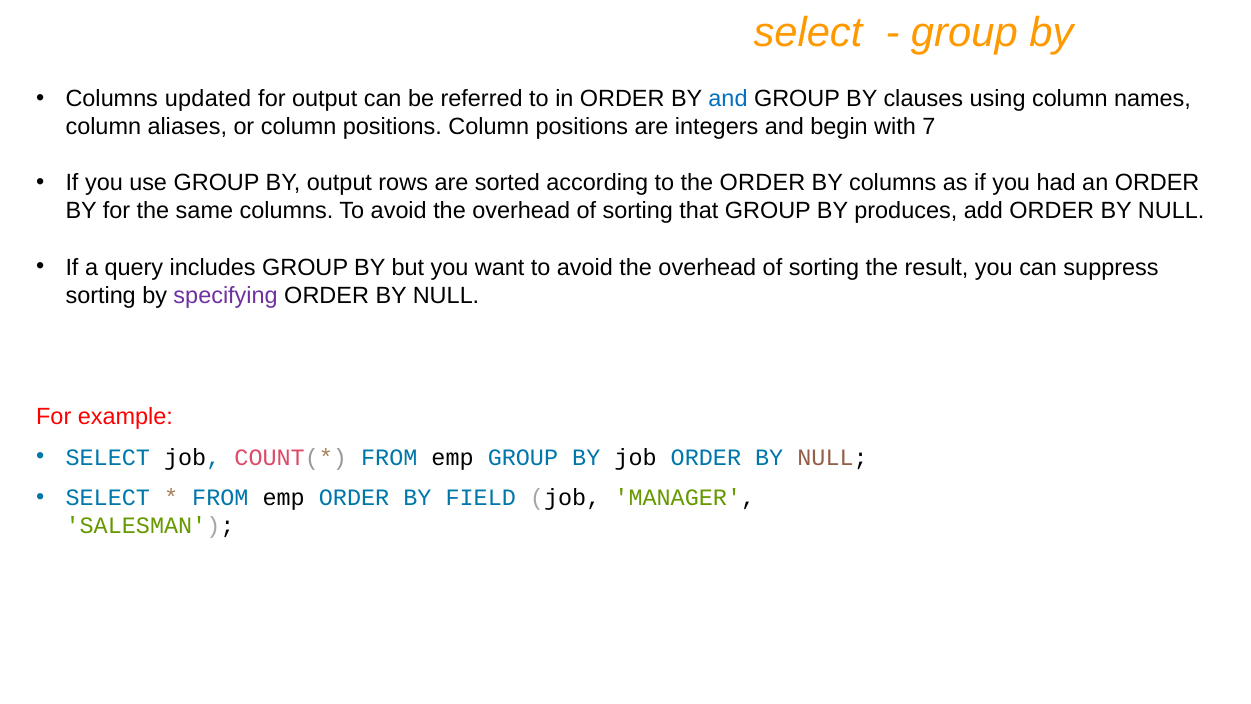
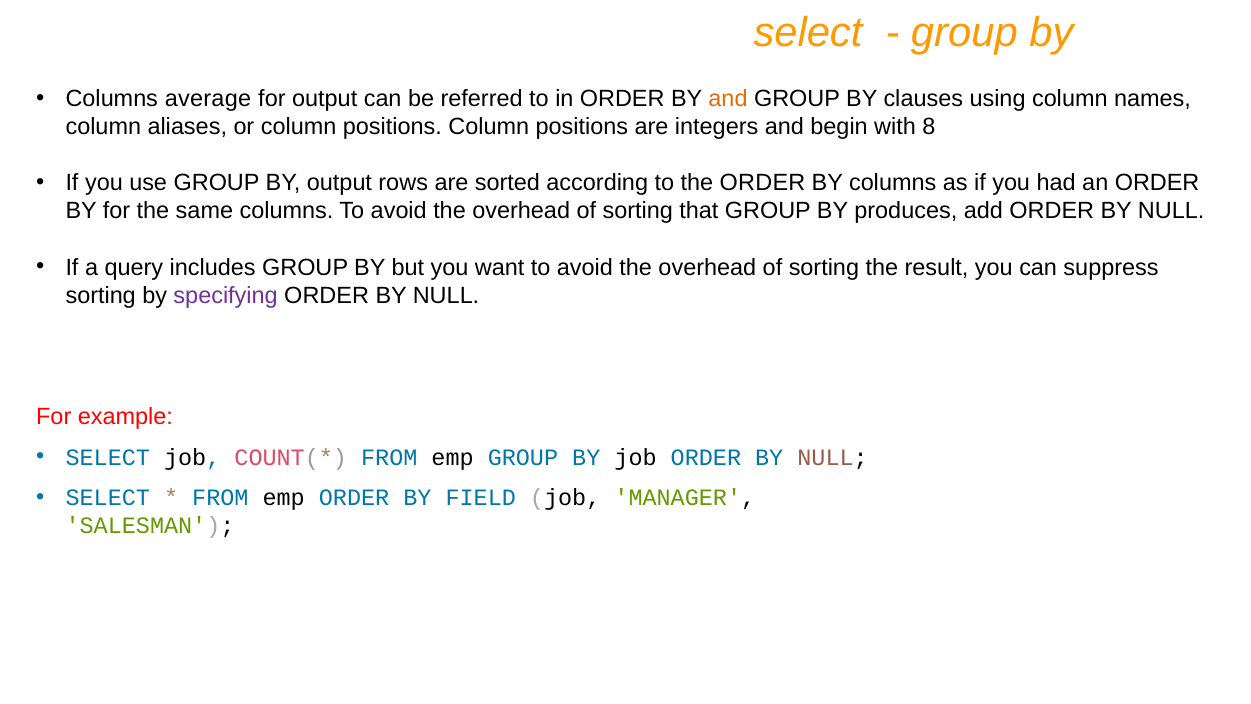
updated: updated -> average (208, 98)
and colour: blue -> orange (728, 98)
7: 7 -> 8 (929, 127)
